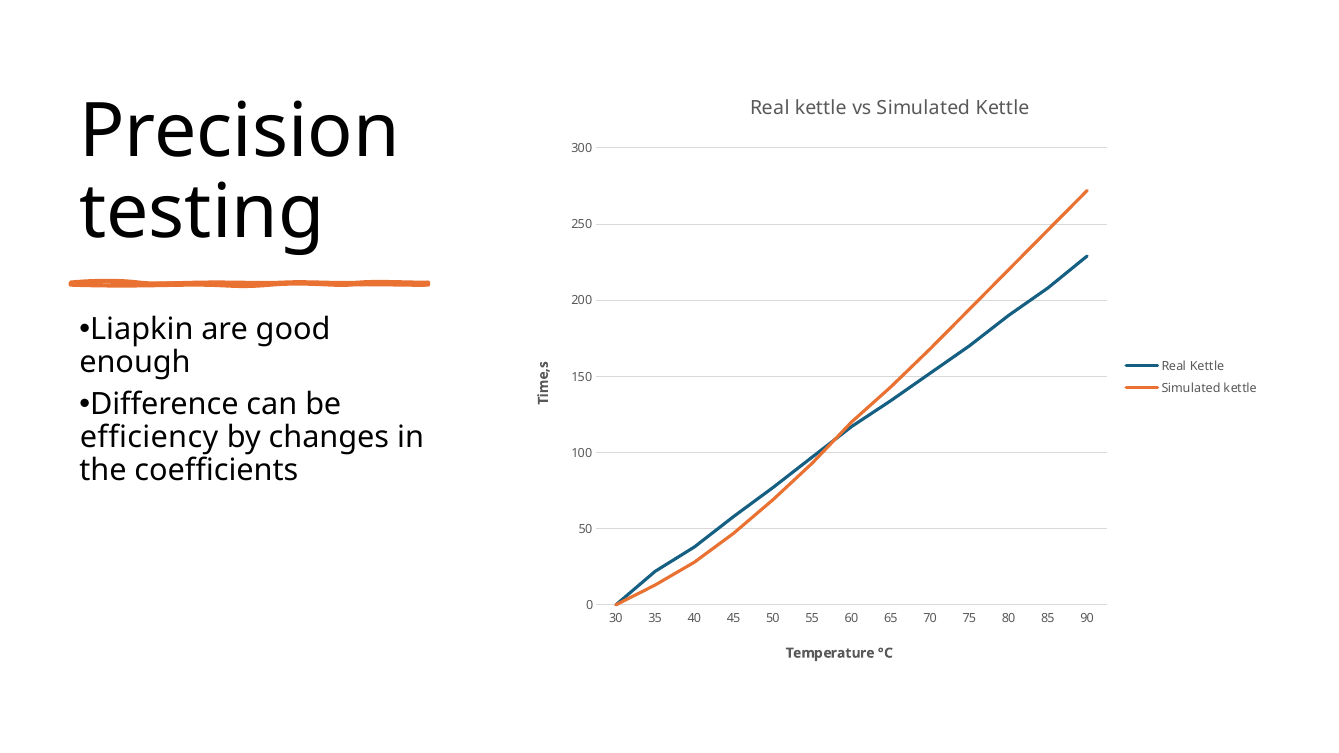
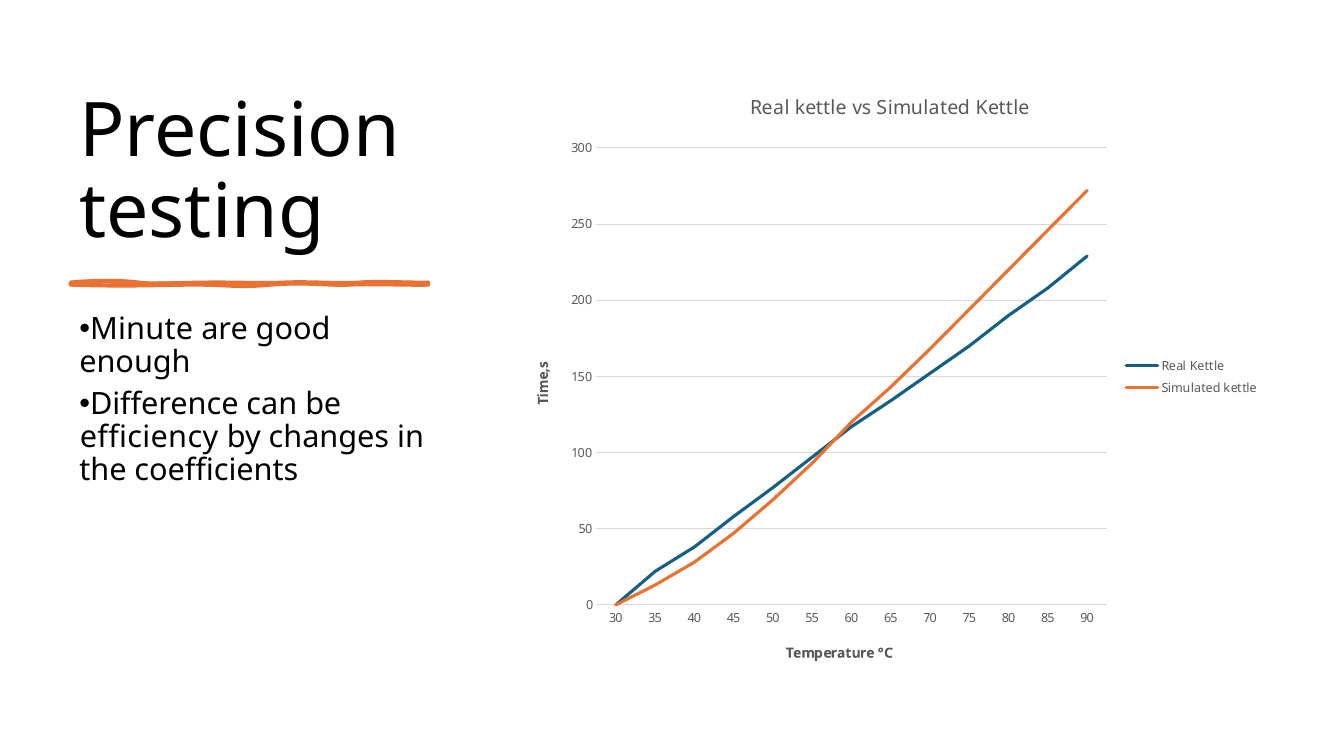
Liapkin: Liapkin -> Minute (142, 330)
